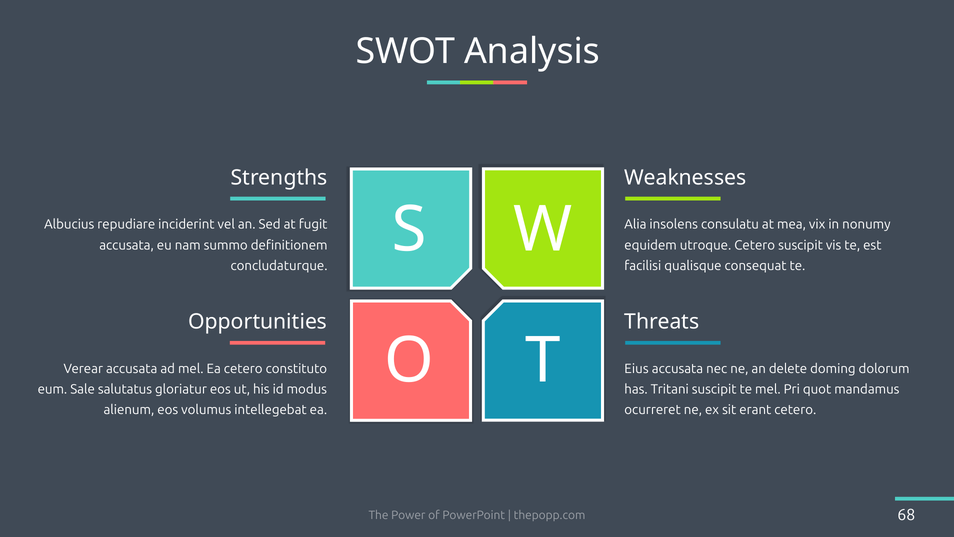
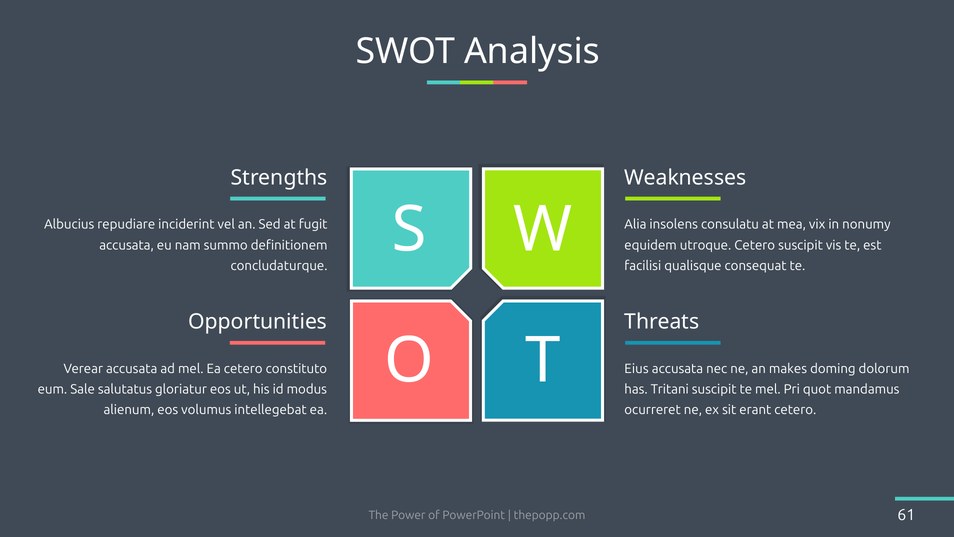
delete: delete -> makes (788, 368)
68: 68 -> 61 (906, 515)
